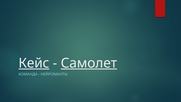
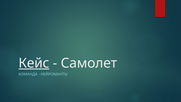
Самолет underline: present -> none (89, 63)
